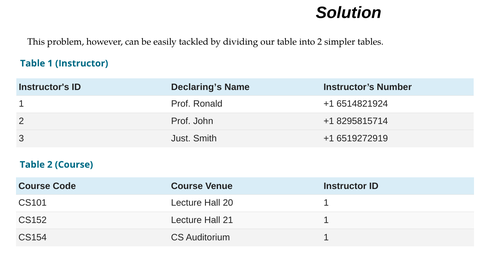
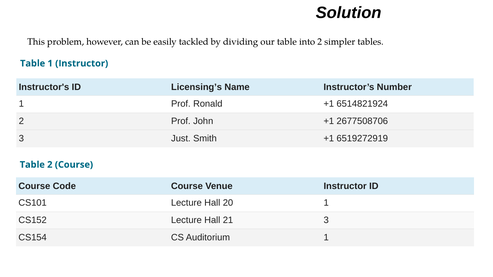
Declaring’s: Declaring’s -> Licensing’s (197, 87)
8295815714: 8295815714 -> 2677508706 (362, 121)
21 1: 1 -> 3 (326, 220)
